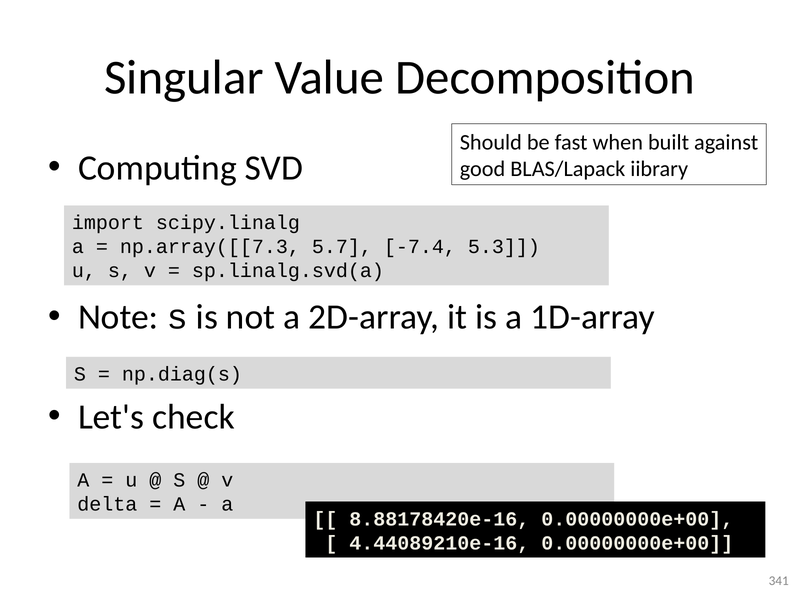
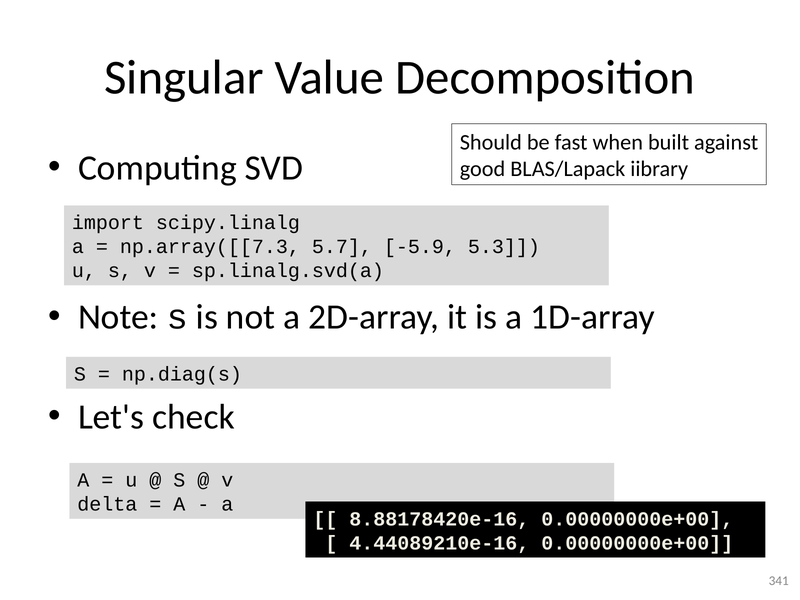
-7.4: -7.4 -> -5.9 (420, 247)
